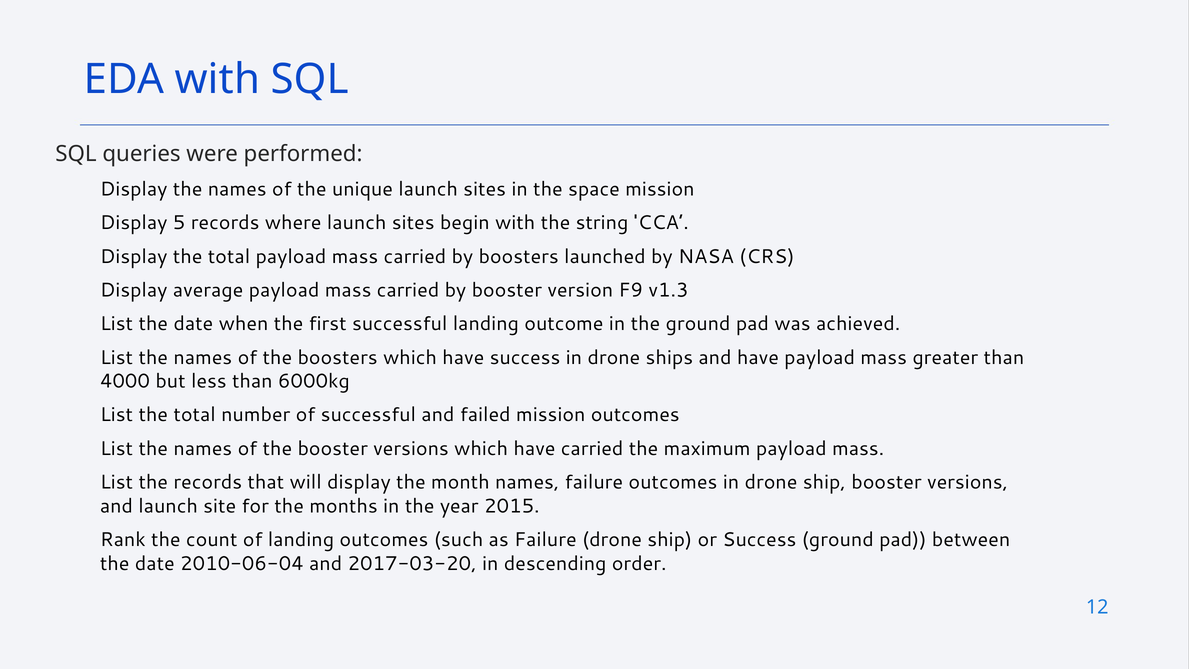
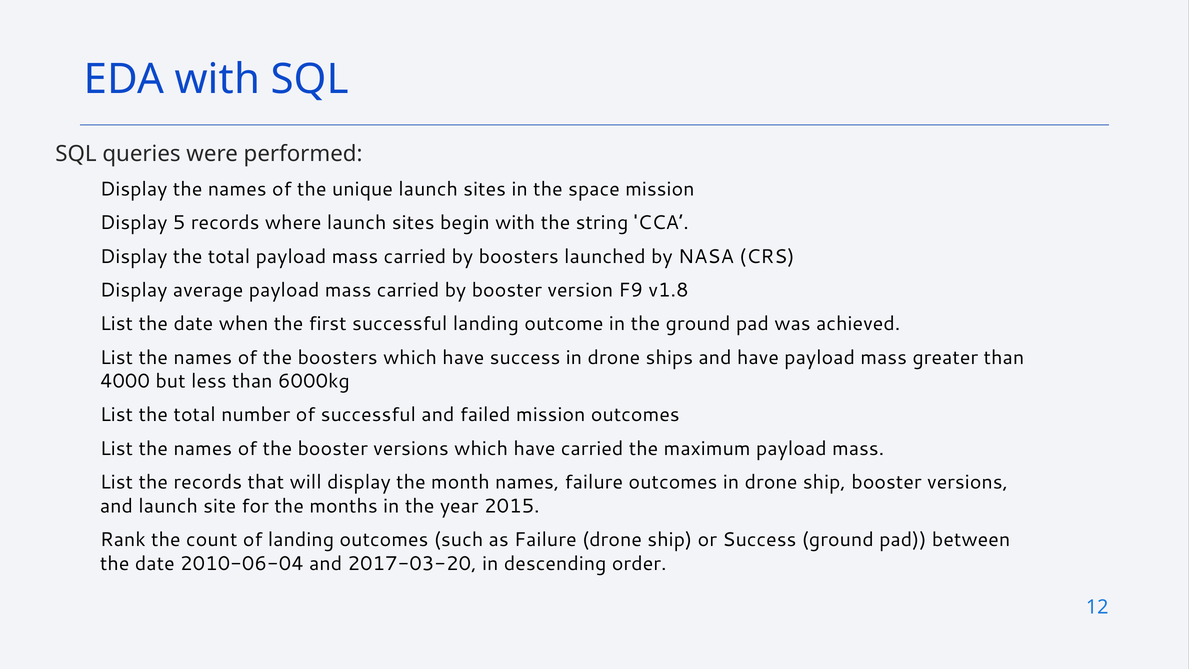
v1.3: v1.3 -> v1.8 (669, 290)
